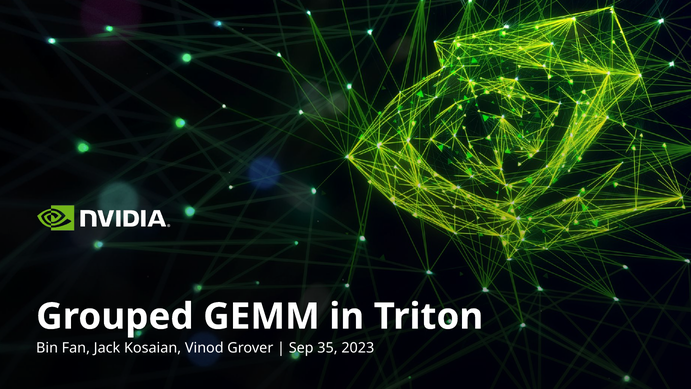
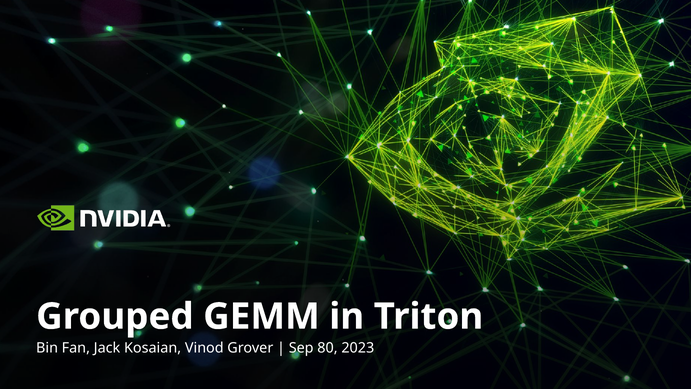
35: 35 -> 80 (327, 348)
